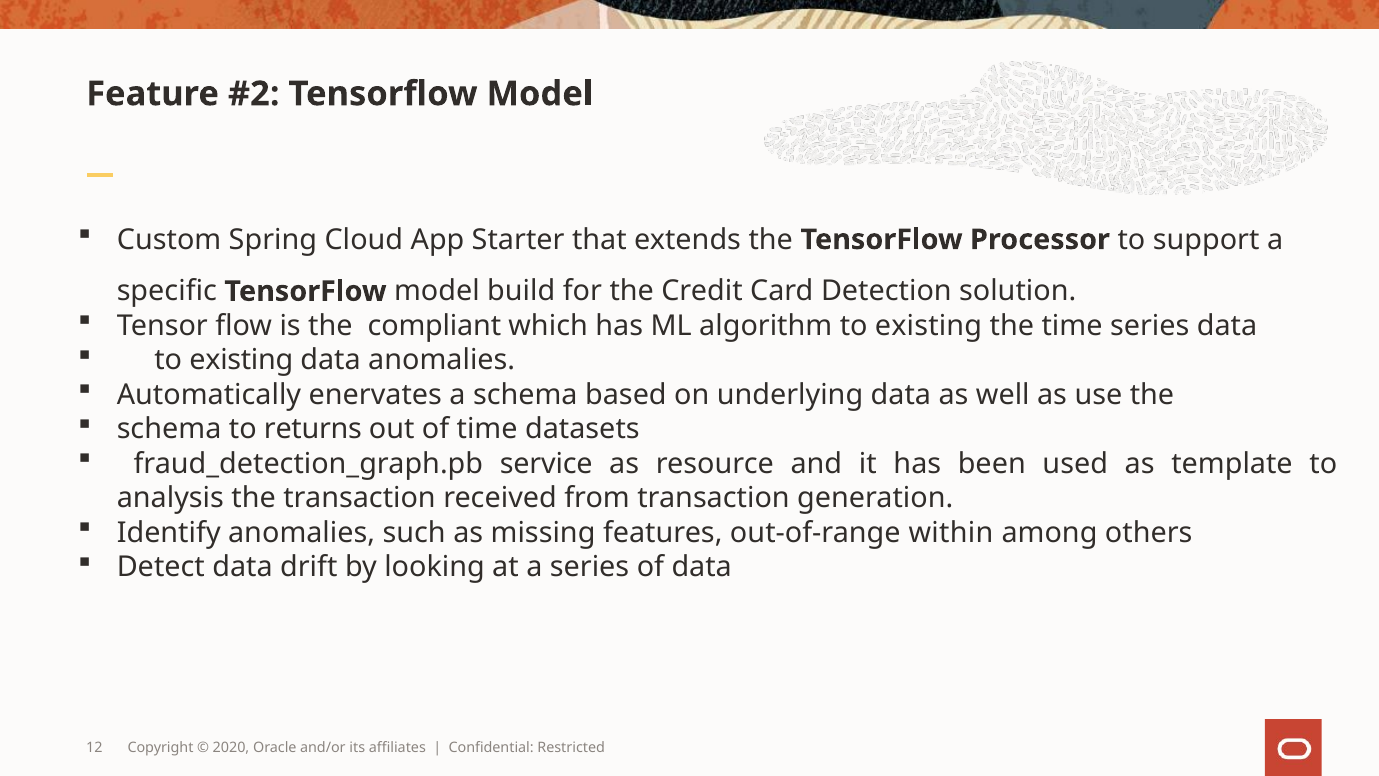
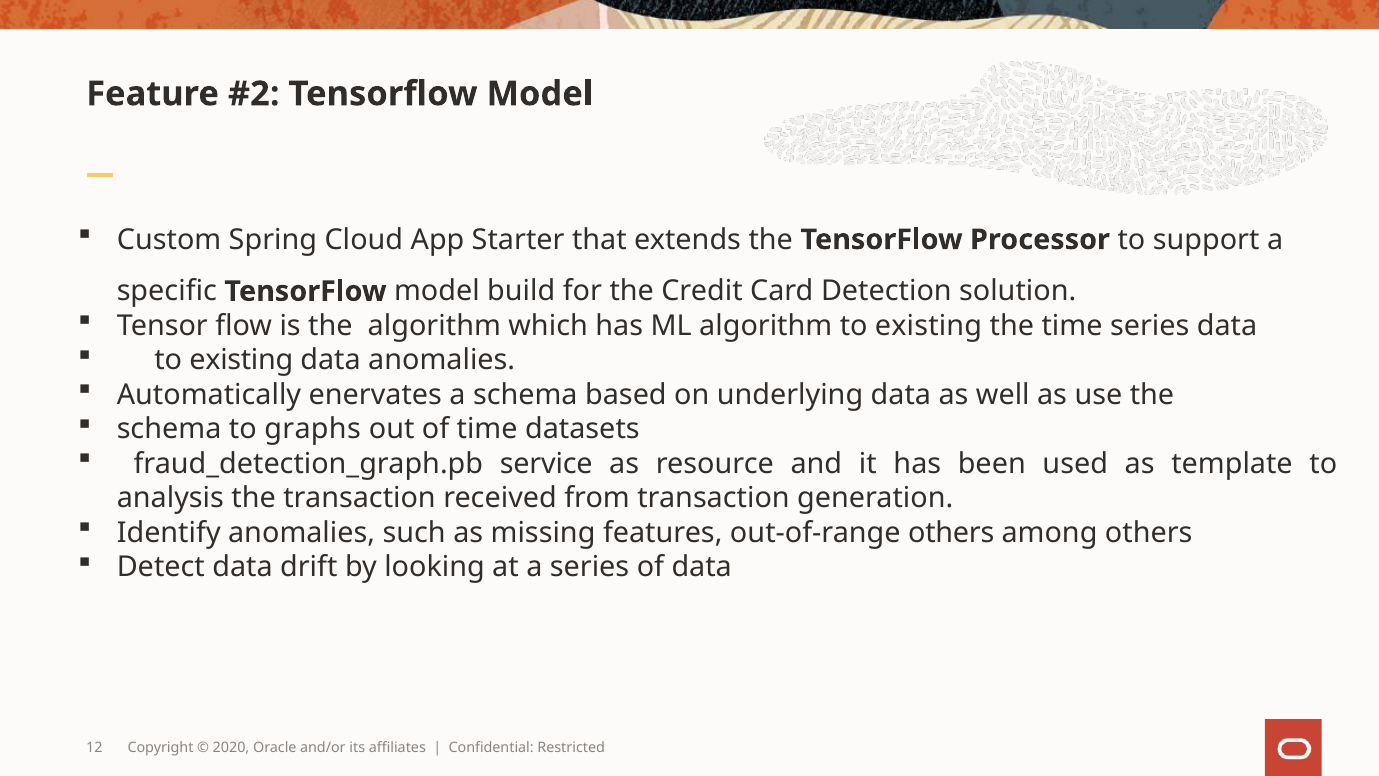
the compliant: compliant -> algorithm (434, 326)
returns: returns -> graphs (313, 429)
out-of-range within: within -> others (951, 533)
